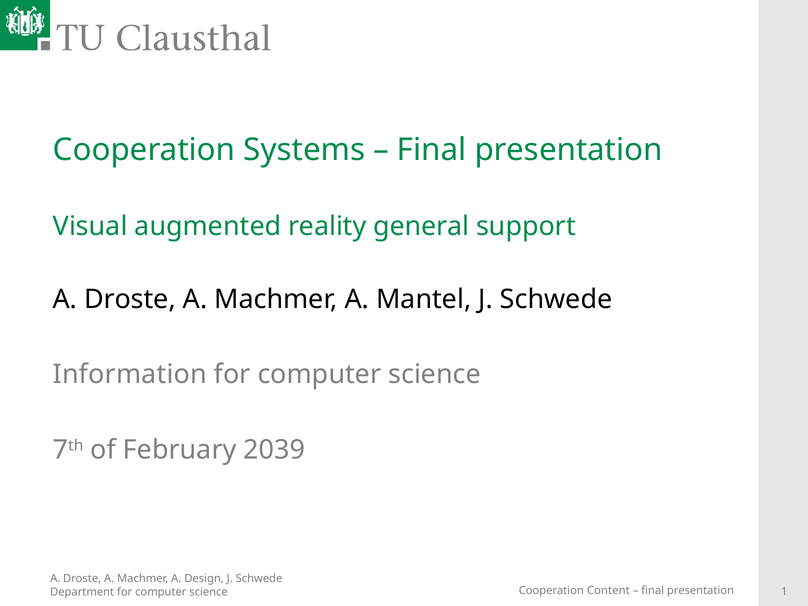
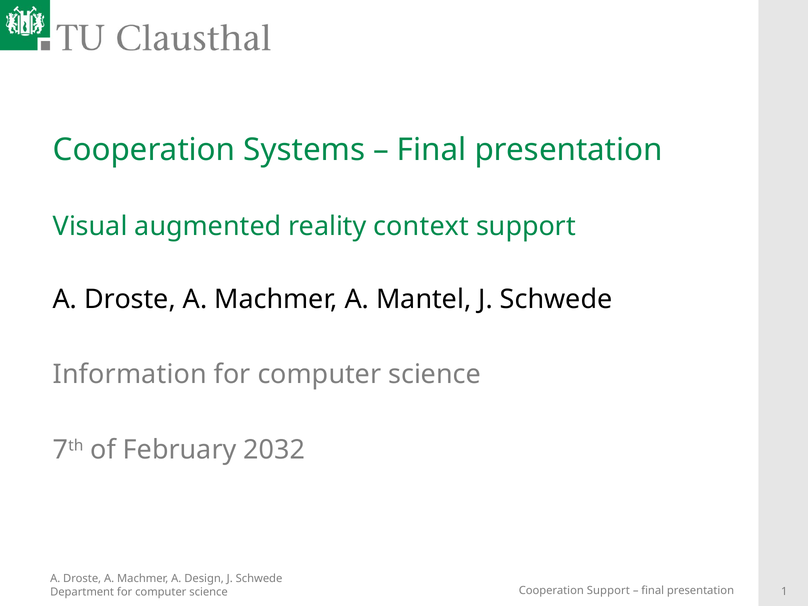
general: general -> context (421, 227)
2039: 2039 -> 2032 (274, 450)
Cooperation Content: Content -> Support (608, 591)
